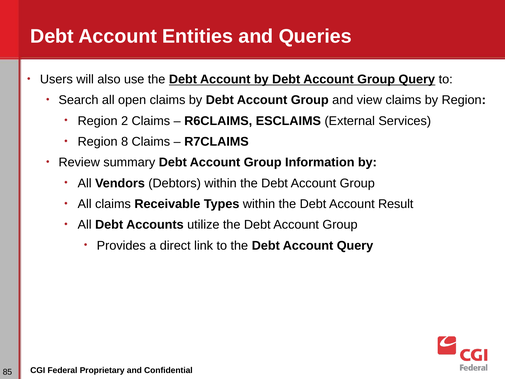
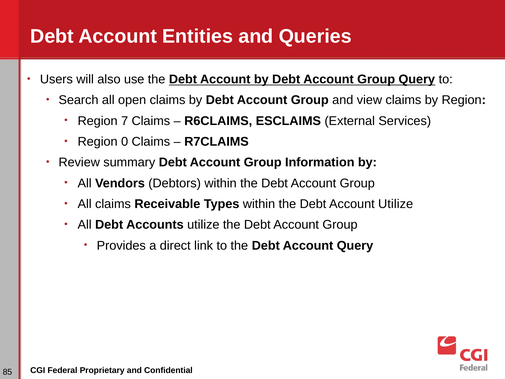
2: 2 -> 7 (125, 121)
8: 8 -> 0 (125, 142)
Account Result: Result -> Utilize (396, 204)
